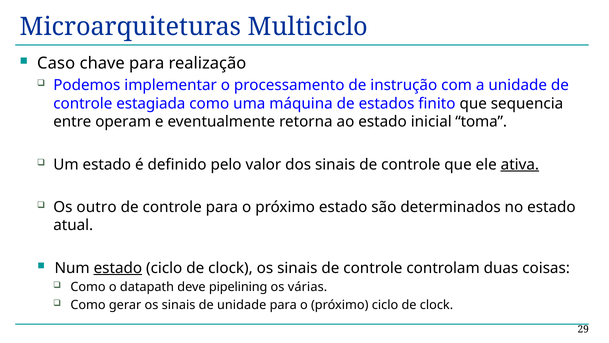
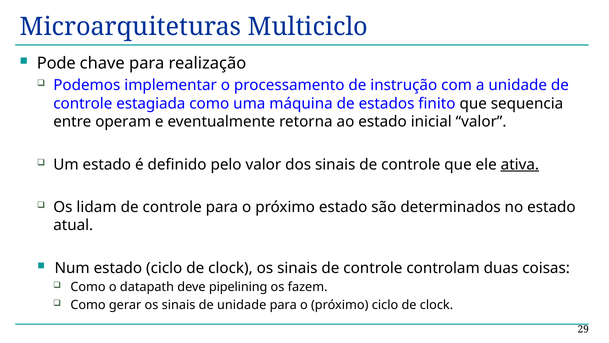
Caso: Caso -> Pode (56, 63)
inicial toma: toma -> valor (481, 122)
outro: outro -> lidam (97, 207)
estado underline: present -> none (118, 268)
várias: várias -> fazem (308, 287)
